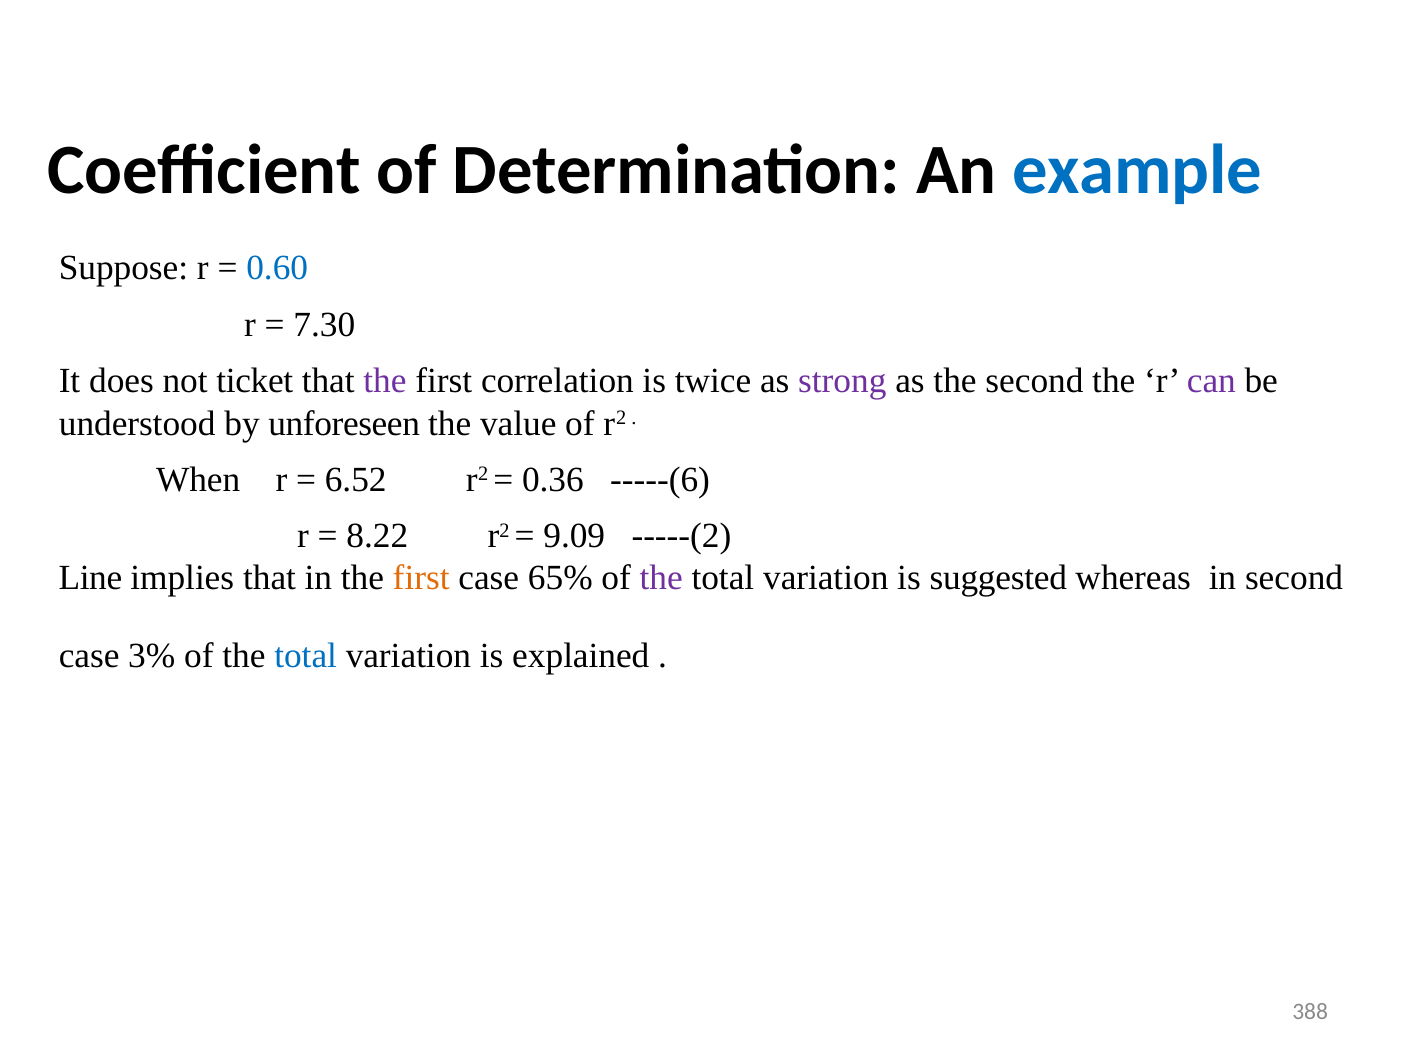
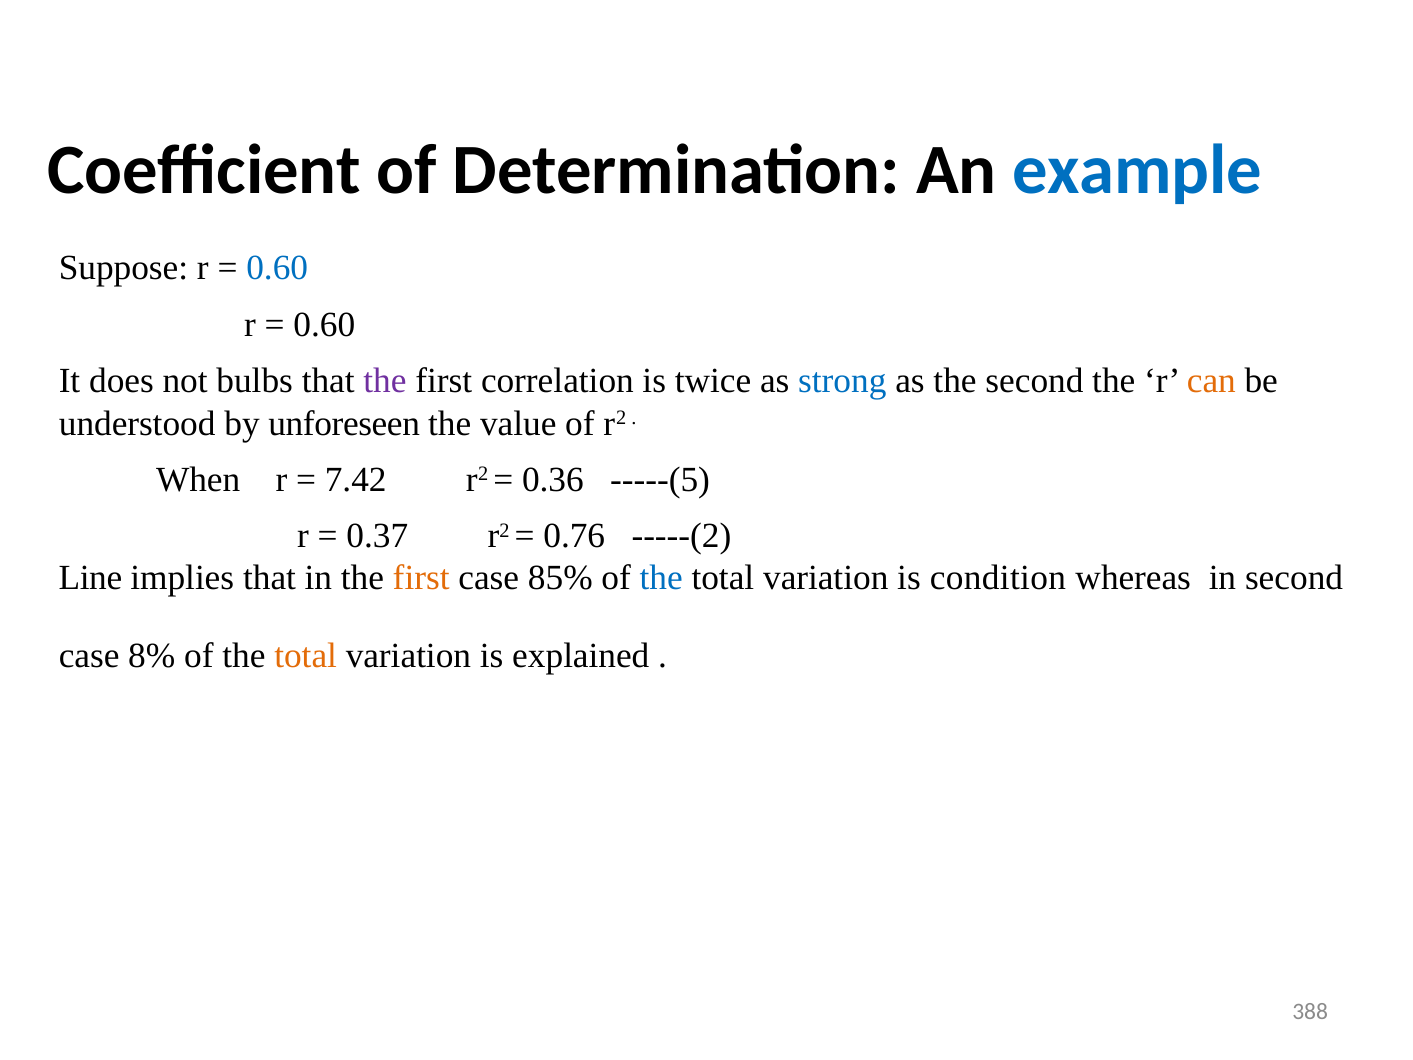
7.30: 7.30 -> 0.60 (324, 325)
ticket: ticket -> bulbs (255, 381)
strong colour: purple -> blue (842, 381)
can colour: purple -> orange (1211, 381)
6.52: 6.52 -> 7.42 (356, 480)
-----(6: -----(6 -> -----(5 (660, 480)
8.22: 8.22 -> 0.37 (377, 536)
9.09: 9.09 -> 0.76 (574, 536)
65%: 65% -> 85% (560, 578)
the colour: purple -> blue (661, 578)
suggested: suggested -> condition (998, 578)
3%: 3% -> 8% (152, 656)
total colour: blue -> orange (306, 656)
